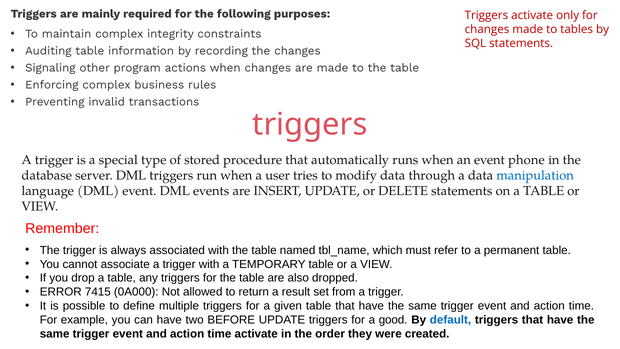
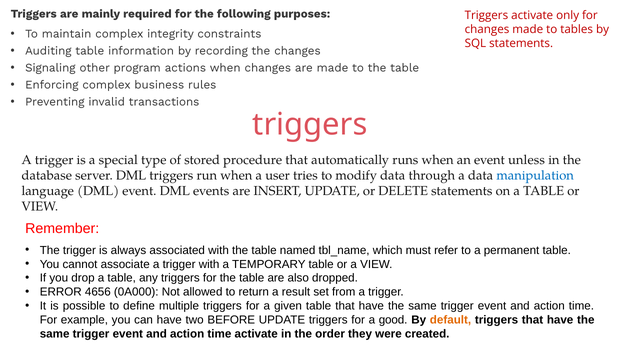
phone: phone -> unless (526, 160)
7415: 7415 -> 4656 (98, 292)
default colour: blue -> orange (451, 320)
